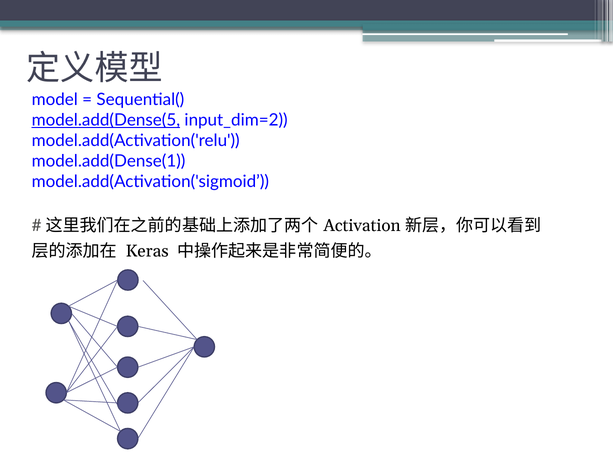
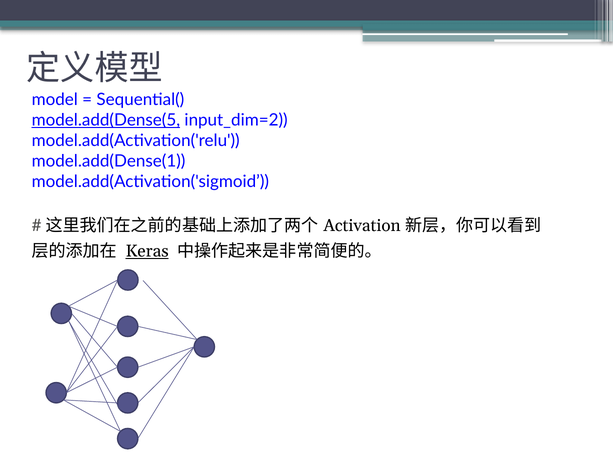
Keras underline: none -> present (147, 251)
